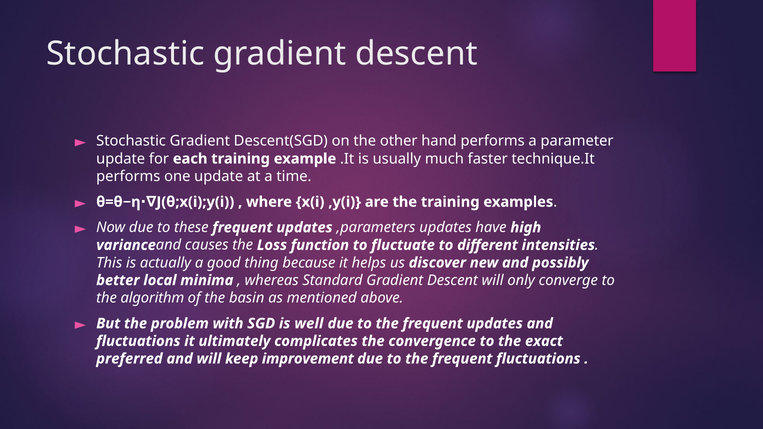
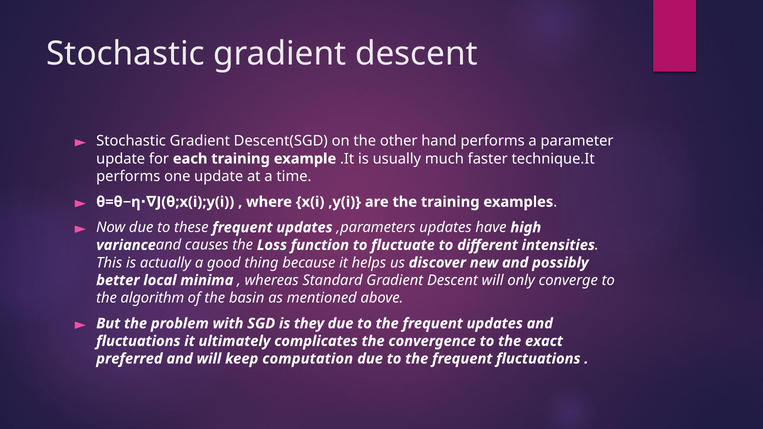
well: well -> they (309, 324)
improvement: improvement -> computation (308, 359)
